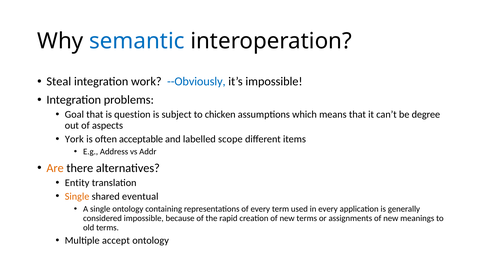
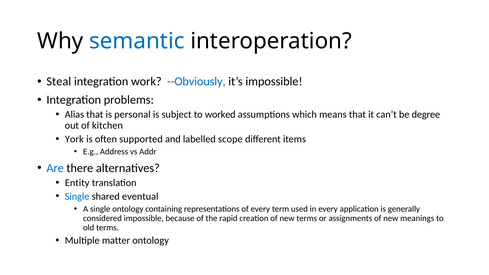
Goal: Goal -> Alias (74, 115)
question: question -> personal (132, 115)
chicken: chicken -> worked (220, 115)
aspects: aspects -> kitchen (107, 126)
acceptable: acceptable -> supported (141, 139)
Are colour: orange -> blue (55, 168)
Single colour: orange -> blue (77, 196)
accept: accept -> matter (116, 241)
